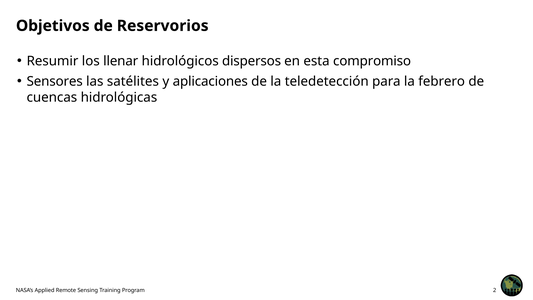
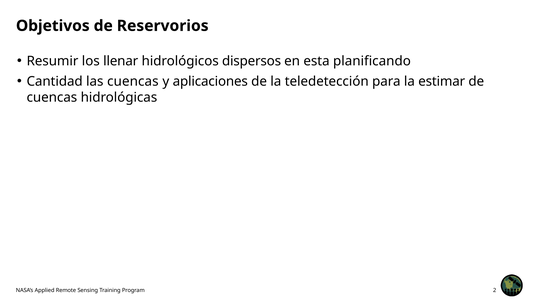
compromiso: compromiso -> planificando (372, 61)
Sensores: Sensores -> Cantidad (55, 81)
las satélites: satélites -> cuencas (133, 81)
febrero: febrero -> estimar (442, 81)
